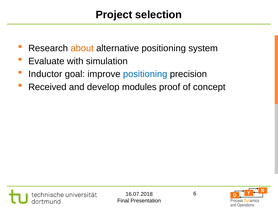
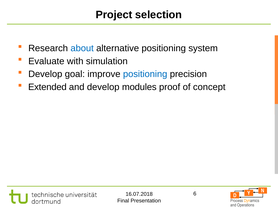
about colour: orange -> blue (82, 48)
Inductor: Inductor -> Develop (45, 74)
Received: Received -> Extended (47, 87)
